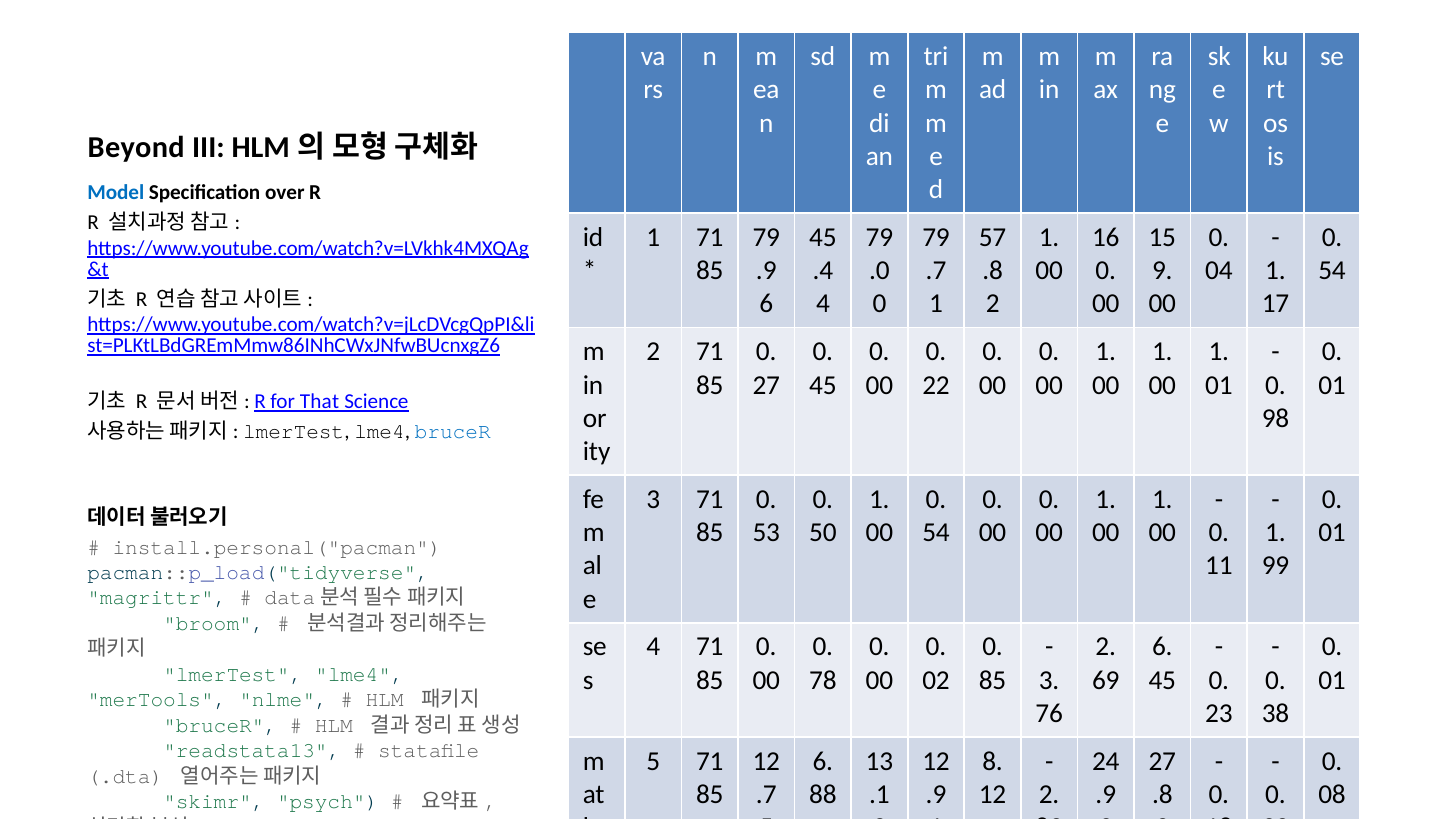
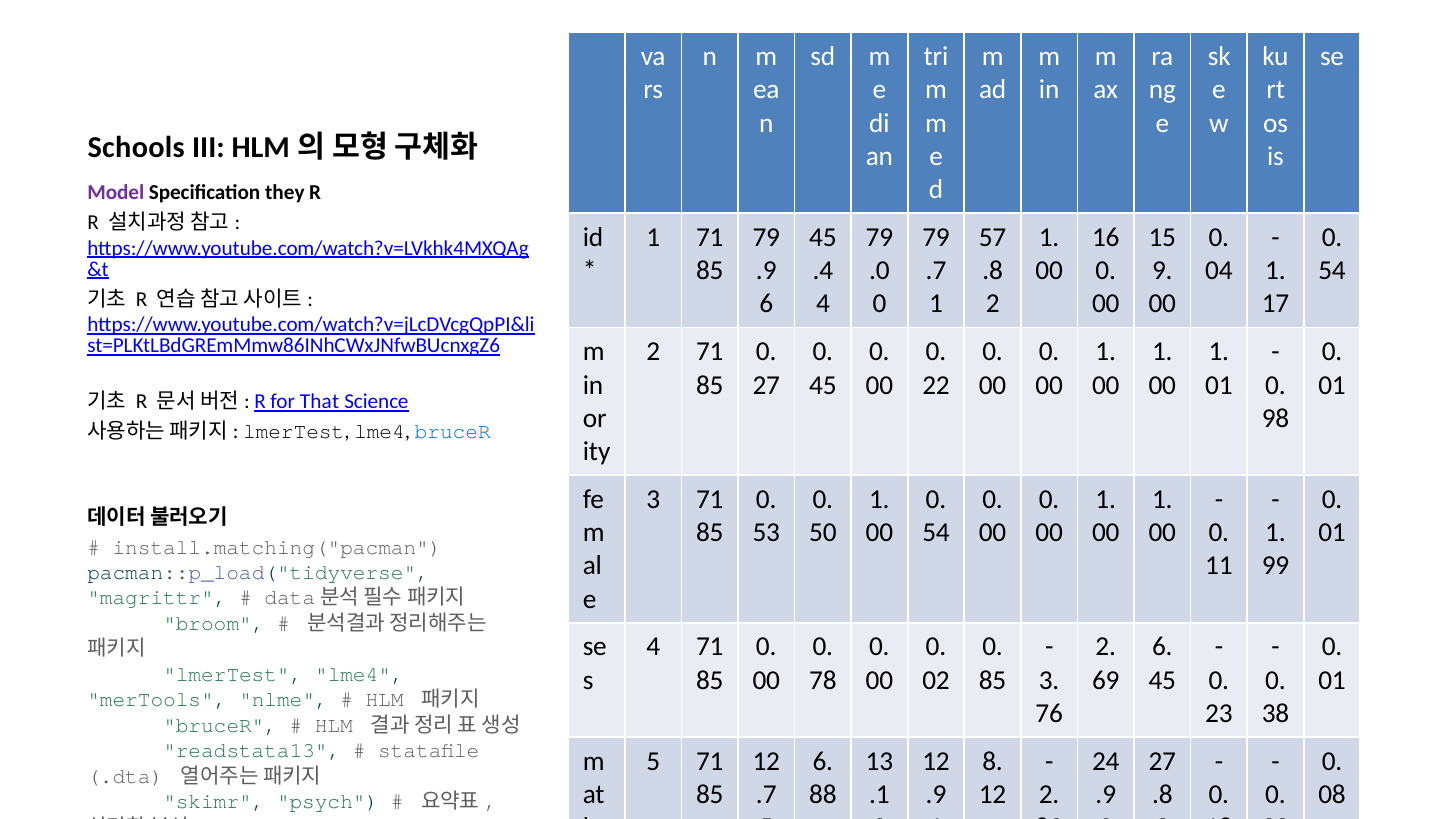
Beyond: Beyond -> Schools (136, 148)
Model colour: blue -> purple (116, 193)
Specification over: over -> they (285, 193)
install.personal("pacman: install.personal("pacman -> install.matching("pacman (277, 547)
